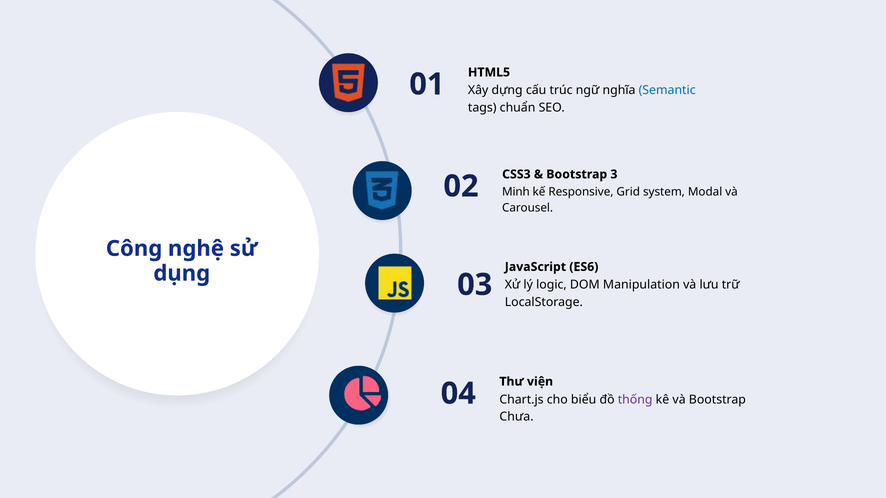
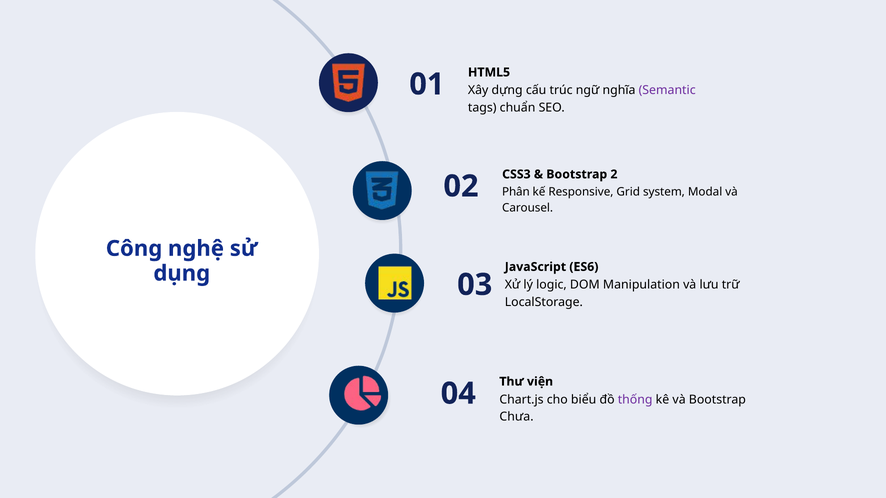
Semantic colour: blue -> purple (667, 90)
3: 3 -> 2 (614, 174)
Minh: Minh -> Phân (516, 192)
